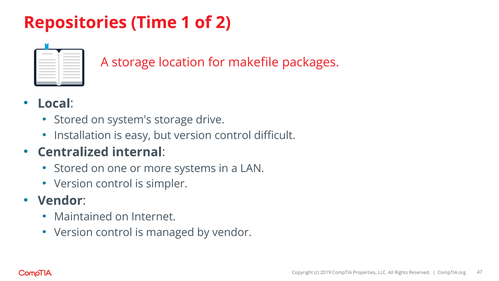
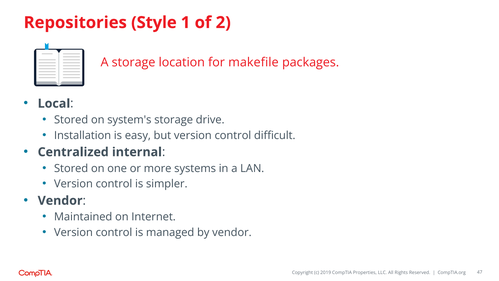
Time: Time -> Style (154, 23)
